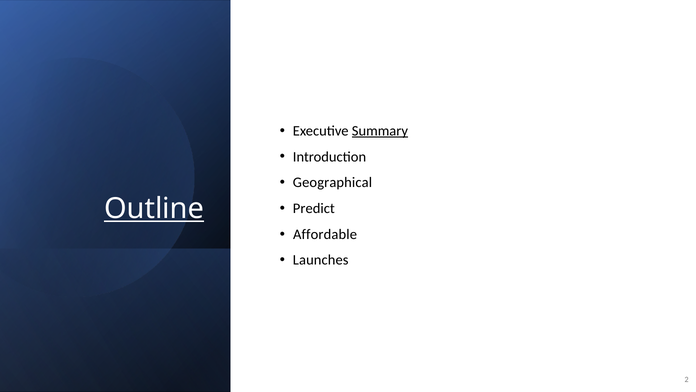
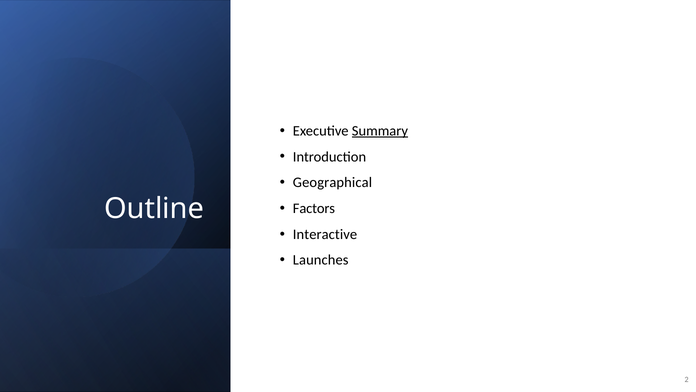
Outline underline: present -> none (154, 208)
Predict: Predict -> Factors (314, 208)
Affordable: Affordable -> Interactive (325, 234)
